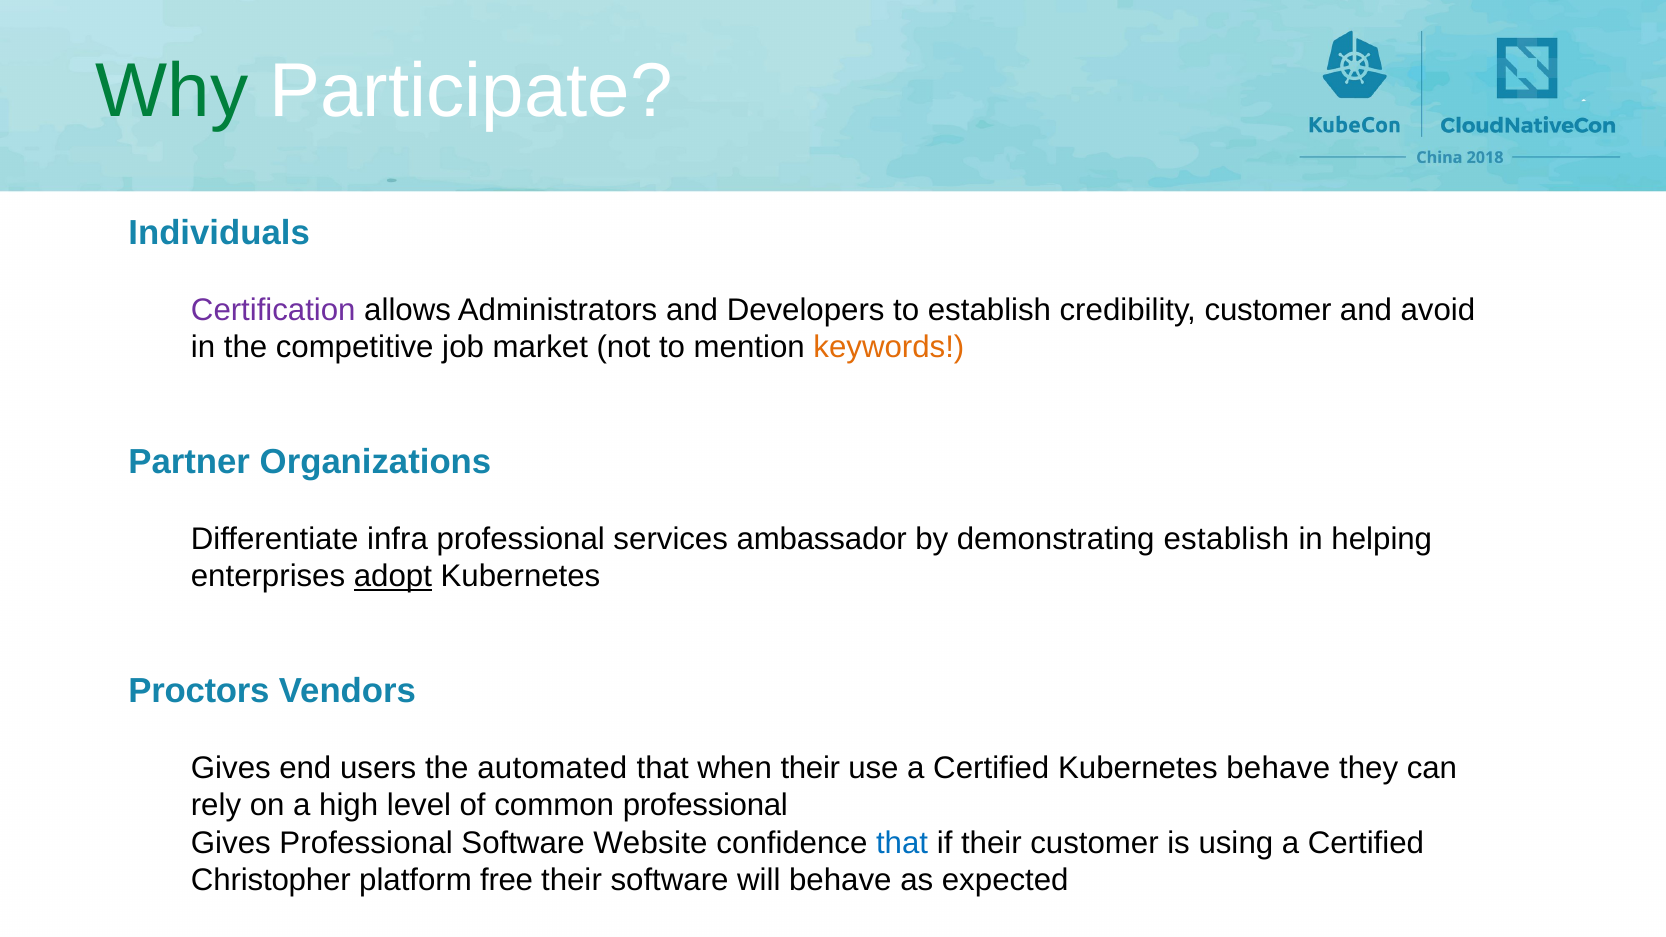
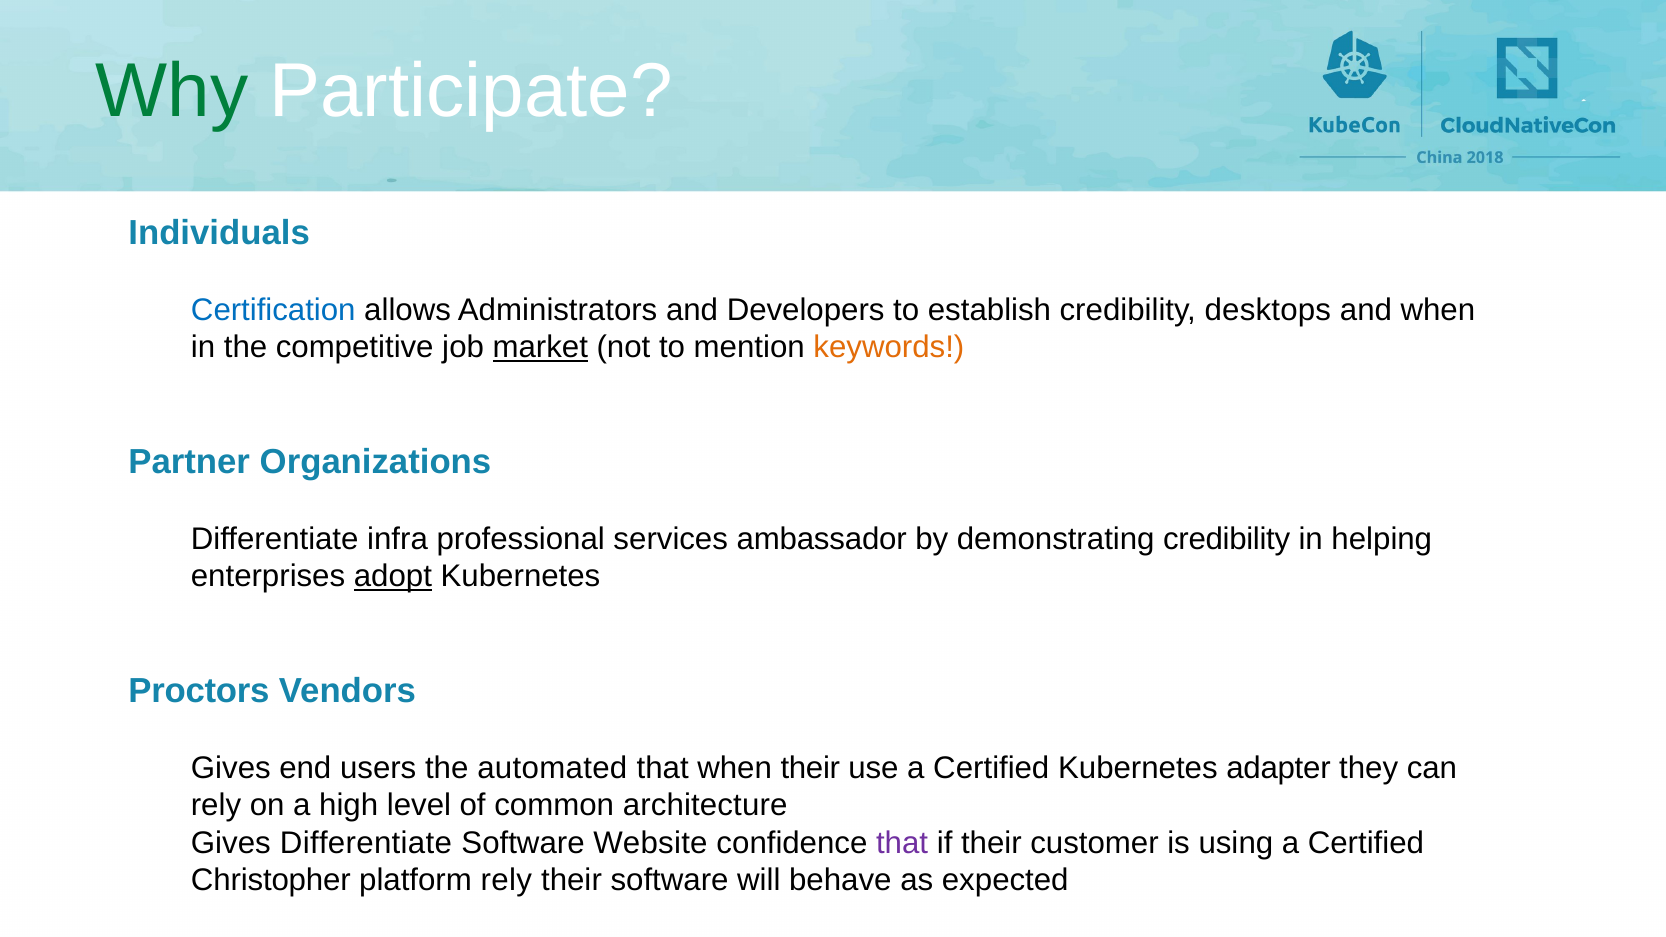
Certification colour: purple -> blue (273, 310)
credibility customer: customer -> desktops (1268, 310)
and avoid: avoid -> when (1438, 310)
market underline: none -> present (540, 348)
demonstrating establish: establish -> credibility (1227, 539)
Kubernetes behave: behave -> adapter (1278, 768)
common professional: professional -> architecture (705, 806)
Gives Professional: Professional -> Differentiate (366, 843)
that colour: blue -> purple (902, 843)
platform free: free -> rely (506, 881)
